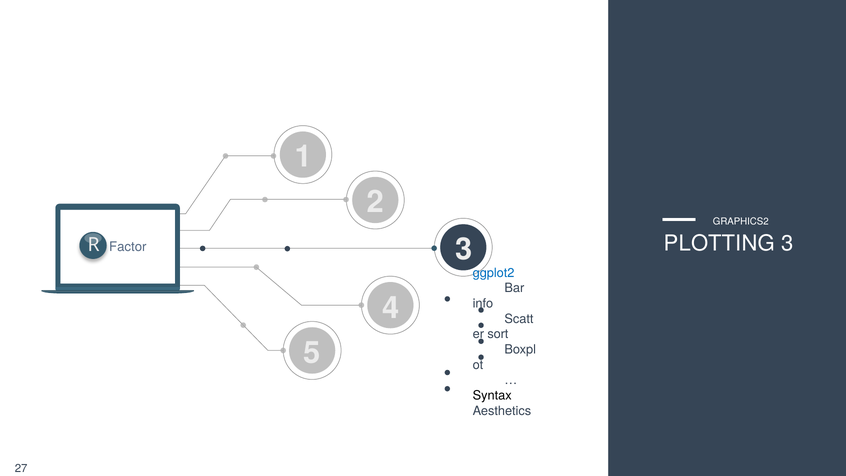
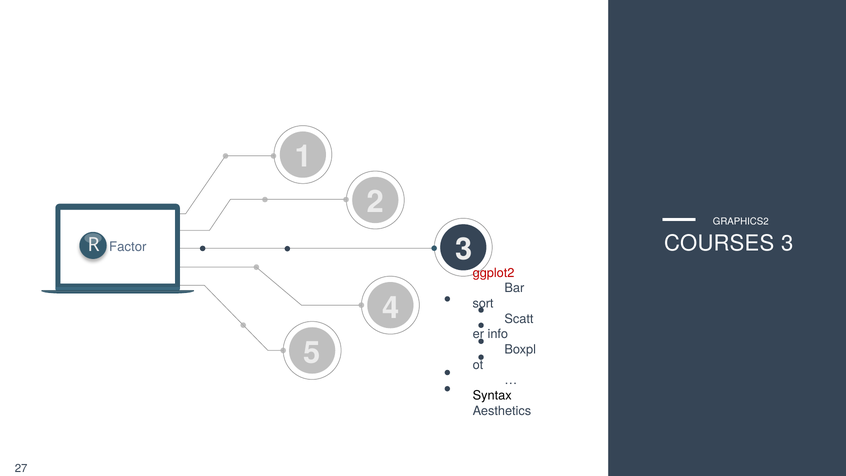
PLOTTING: PLOTTING -> COURSES (719, 244)
ggplot2 colour: blue -> red (494, 273)
info: info -> sort (483, 304)
sort: sort -> info (498, 334)
